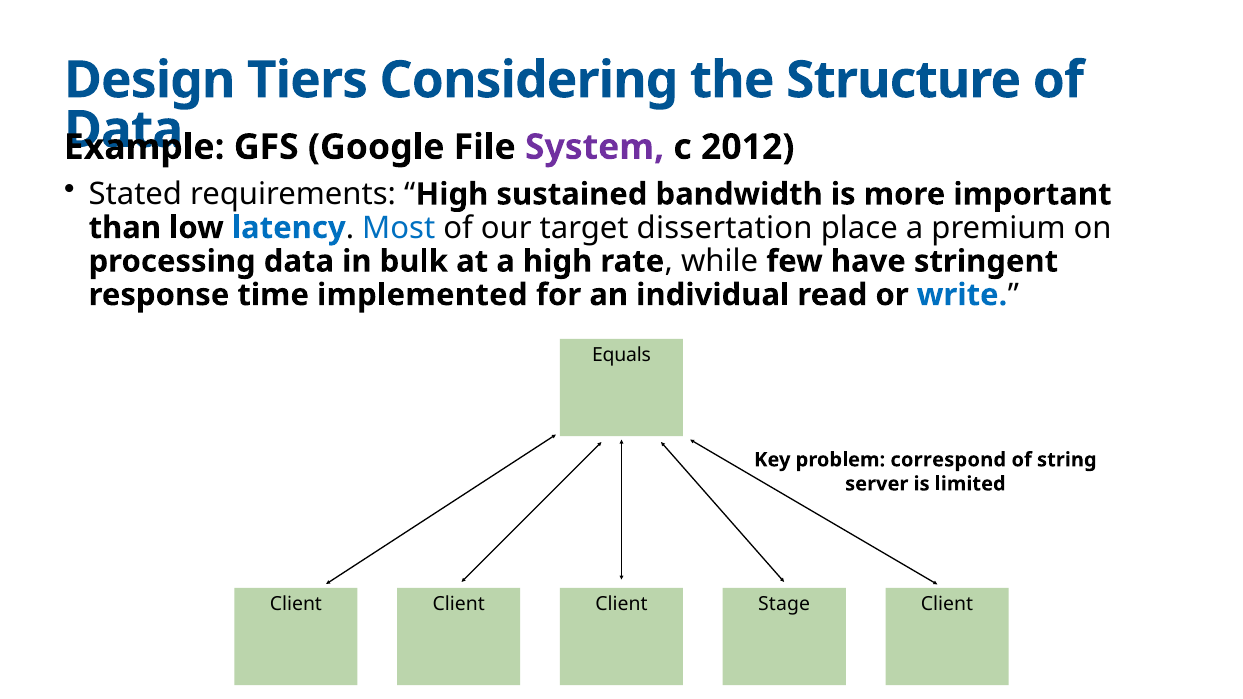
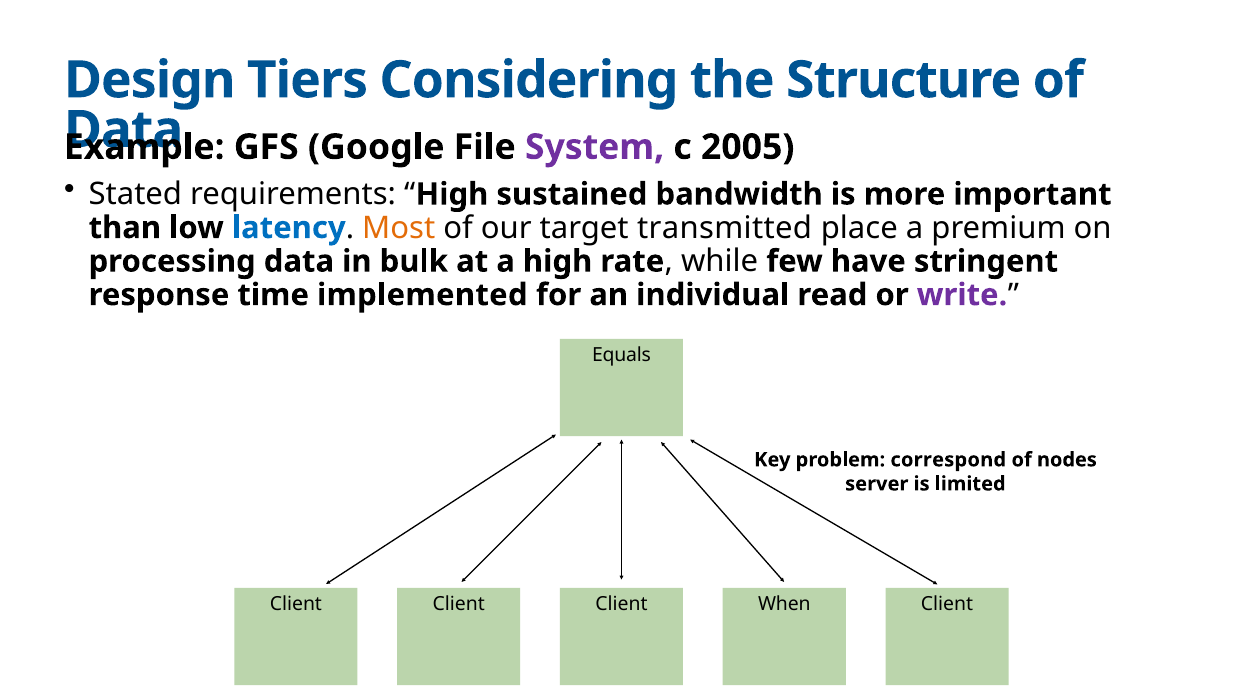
2012: 2012 -> 2005 (748, 147)
Most colour: blue -> orange (399, 228)
dissertation: dissertation -> transmitted (725, 228)
write colour: blue -> purple (962, 295)
string: string -> nodes (1067, 460)
Stage: Stage -> When (784, 605)
